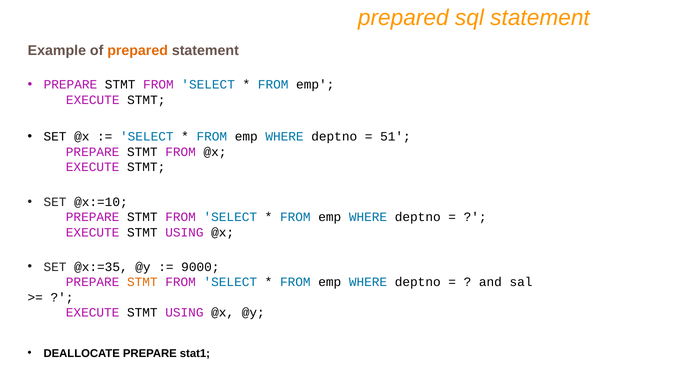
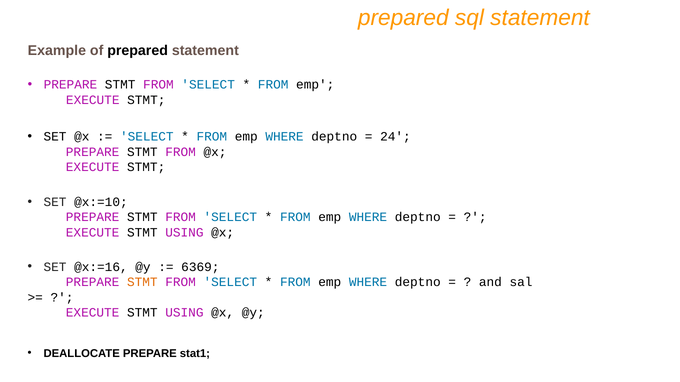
prepared colour: orange -> black (138, 50)
51: 51 -> 24 (395, 137)
@x:=35: @x:=35 -> @x:=16 (101, 267)
9000: 9000 -> 6369 (200, 267)
